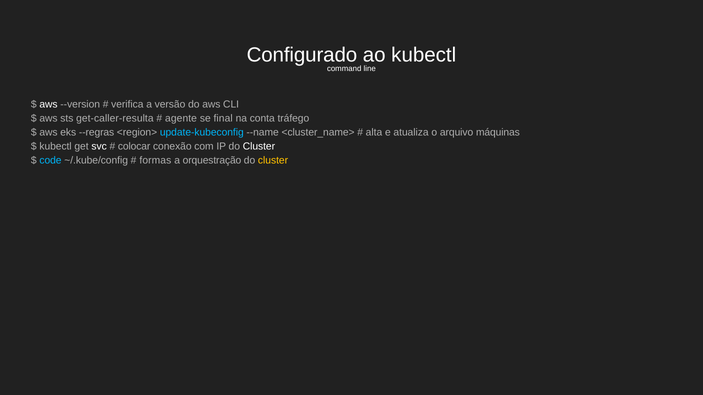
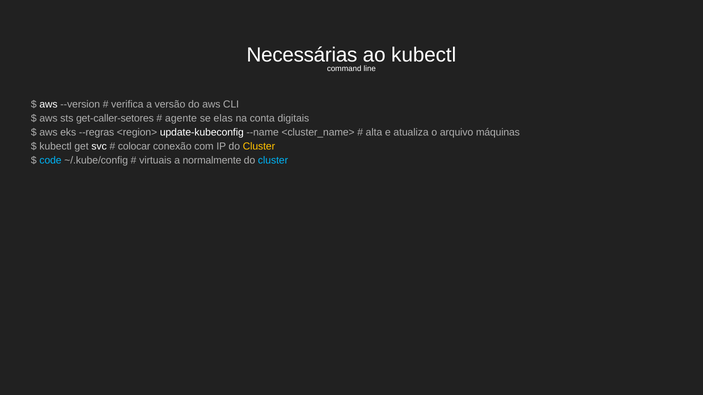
Configurado: Configurado -> Necessárias (302, 55)
get-caller-resulta: get-caller-resulta -> get-caller-setores (115, 118)
final: final -> elas (223, 118)
tráfego: tráfego -> digitais (293, 118)
update-kubeconfig colour: light blue -> white (202, 132)
Cluster colour: white -> yellow (259, 146)
formas: formas -> virtuais (155, 160)
orquestração: orquestração -> normalmente (212, 160)
cluster colour: yellow -> light blue (273, 160)
